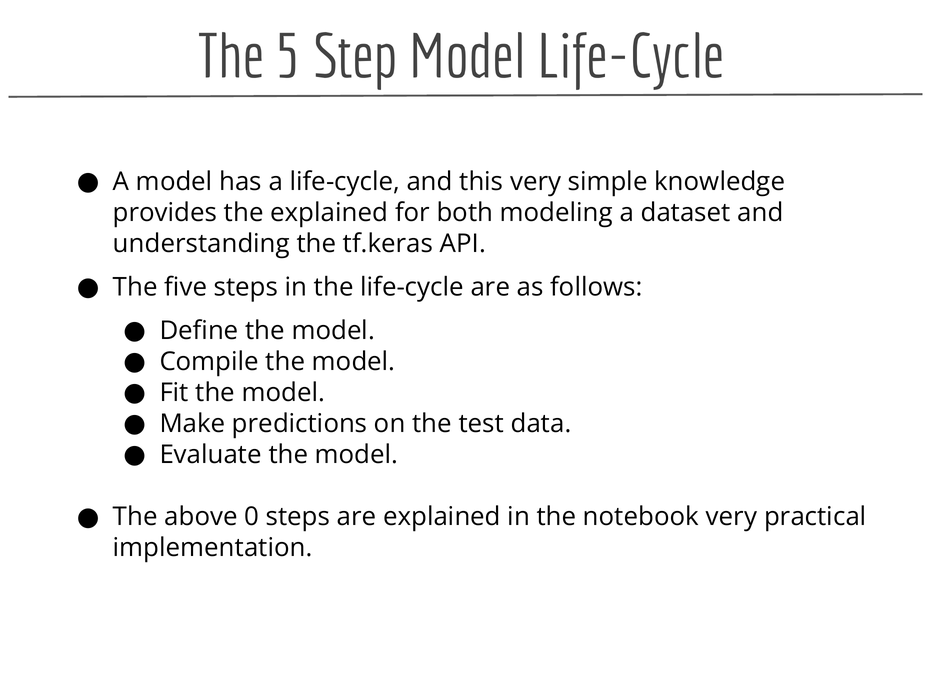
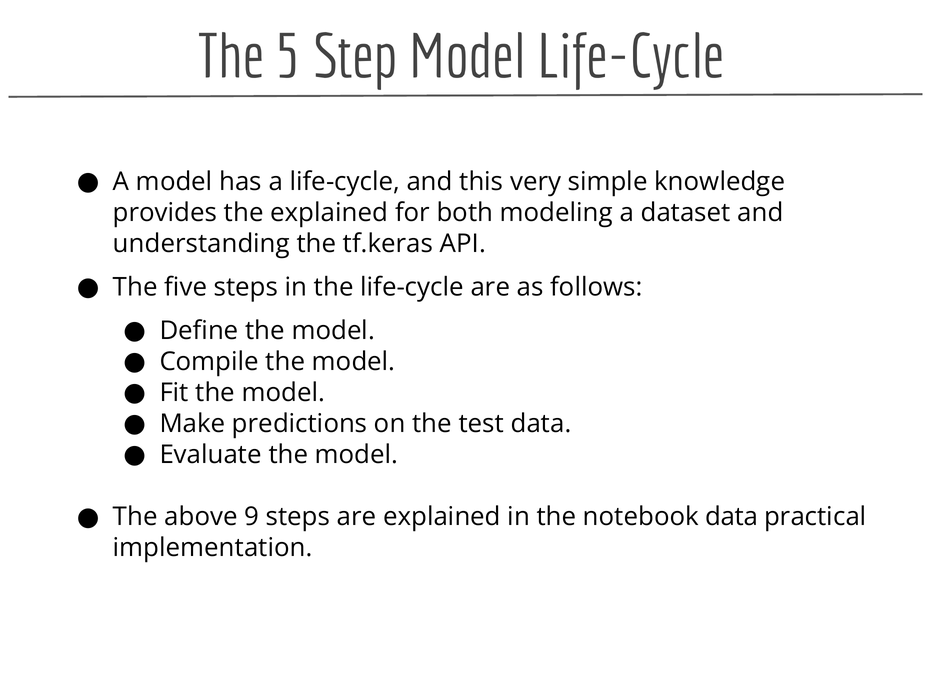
0: 0 -> 9 (252, 517)
notebook very: very -> data (732, 517)
